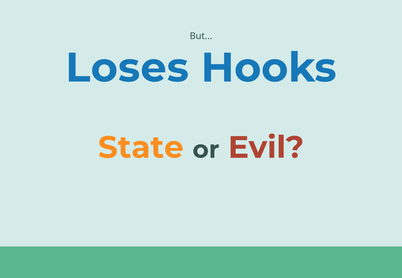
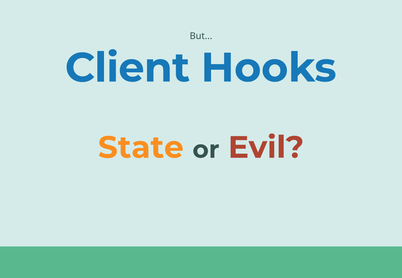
Loses: Loses -> Client (128, 68)
